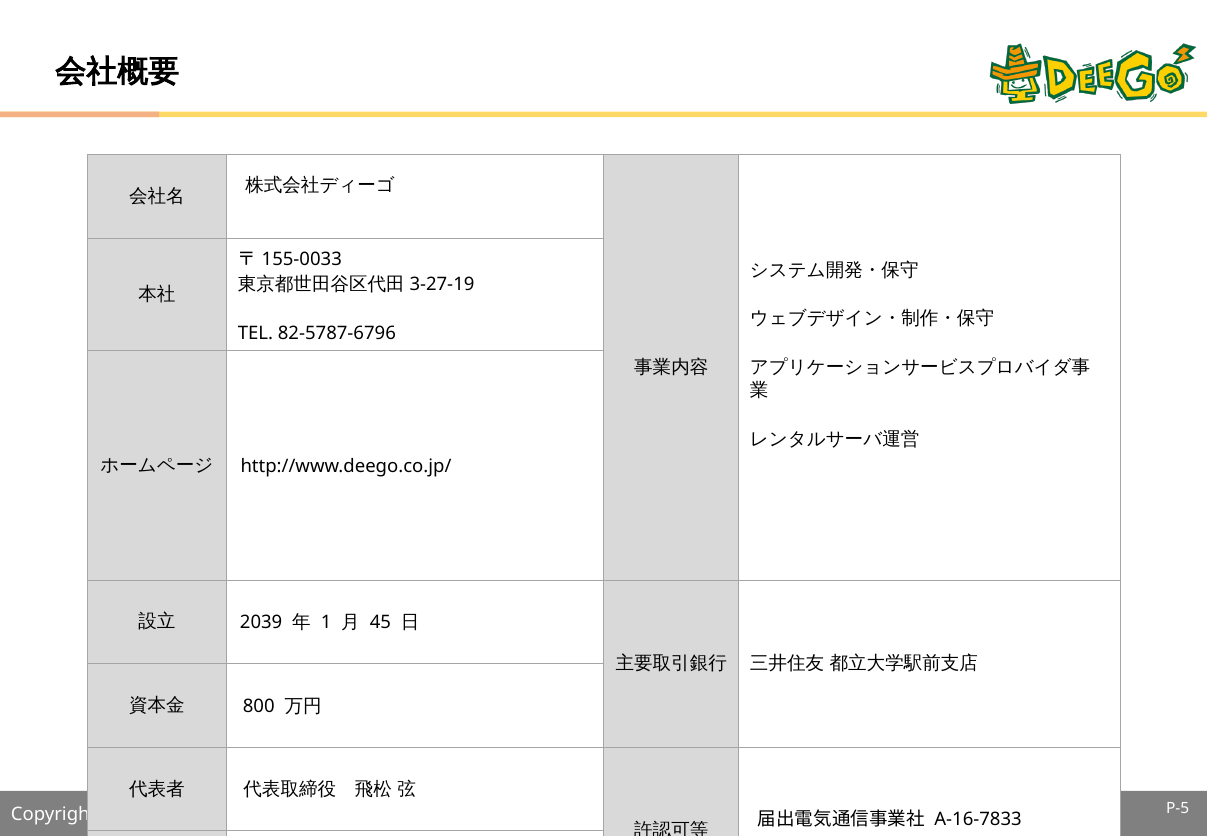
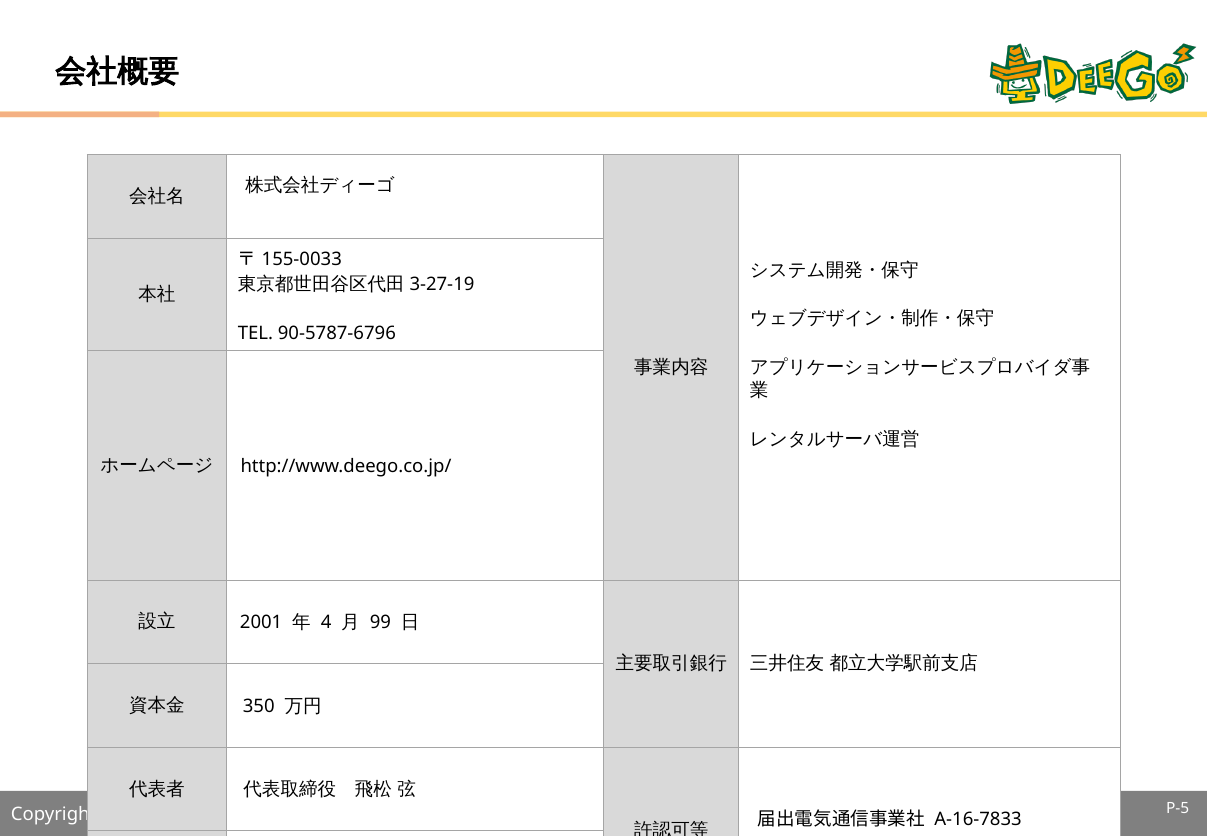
82-5787-6796: 82-5787-6796 -> 90-5787-6796 (337, 334)
2039: 2039 -> 2001 (261, 623)
1: 1 -> 4 (326, 623)
45: 45 -> 99 (380, 623)
800: 800 -> 350 (259, 706)
